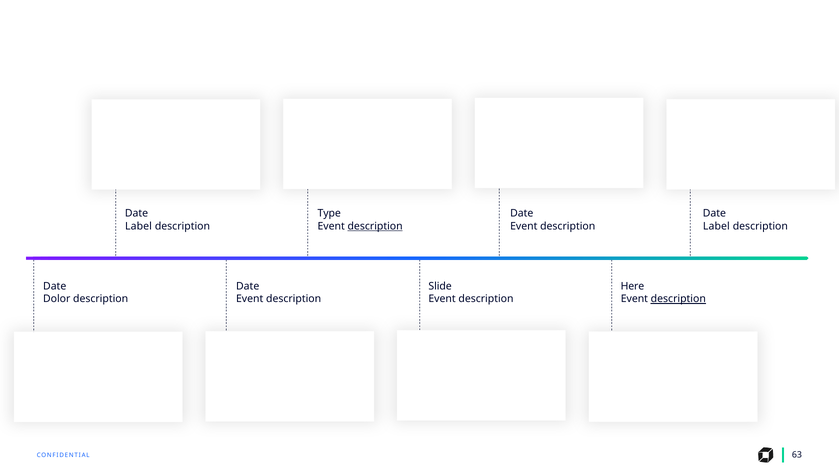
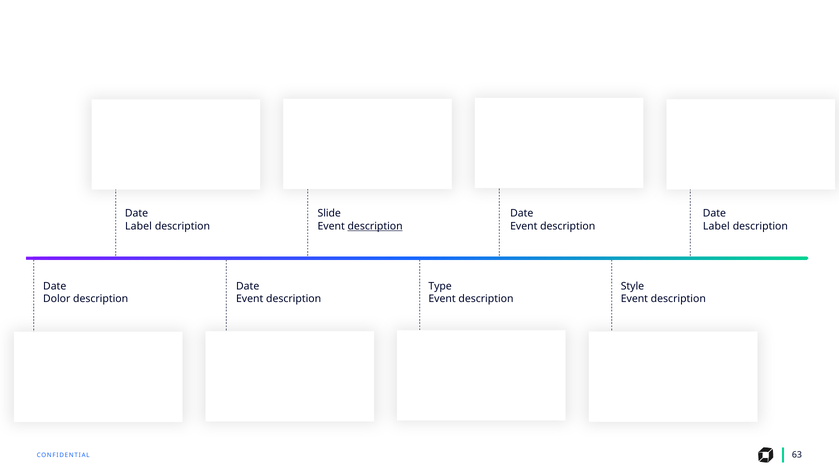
Type: Type -> Slide (329, 213)
Slide: Slide -> Type (440, 286)
Here: Here -> Style (632, 286)
description underline: present -> none (678, 299)
